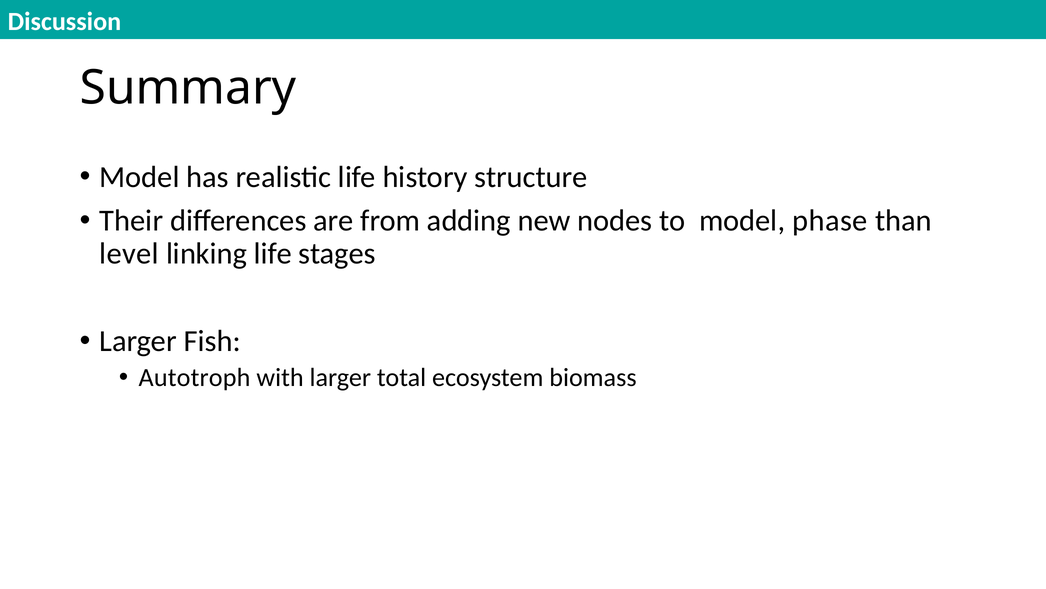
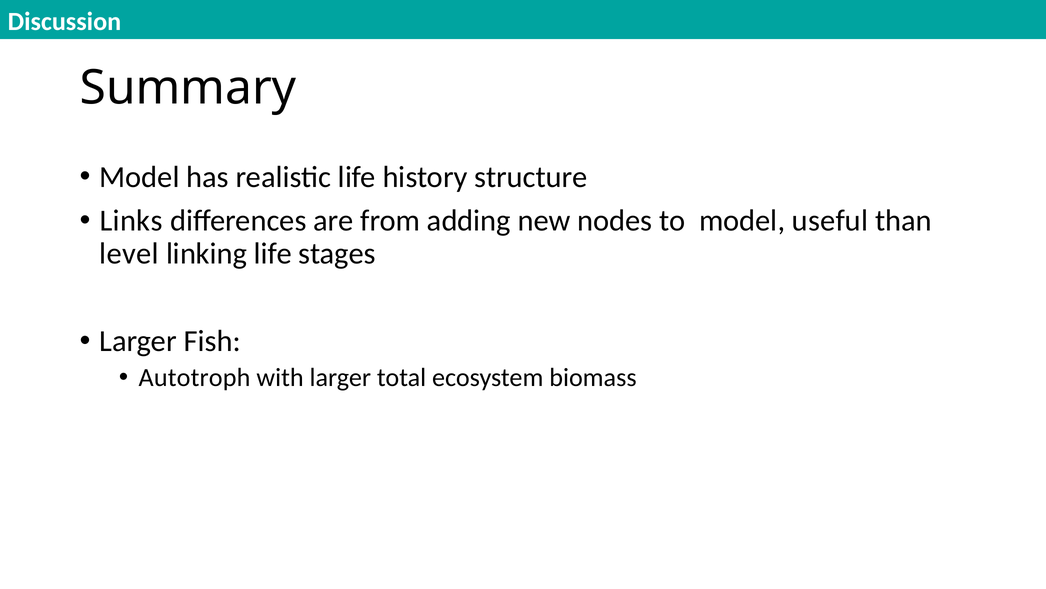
Their: Their -> Links (131, 221)
phase: phase -> useful (830, 221)
